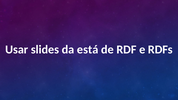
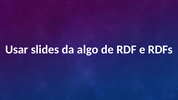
está: está -> algo (88, 50)
